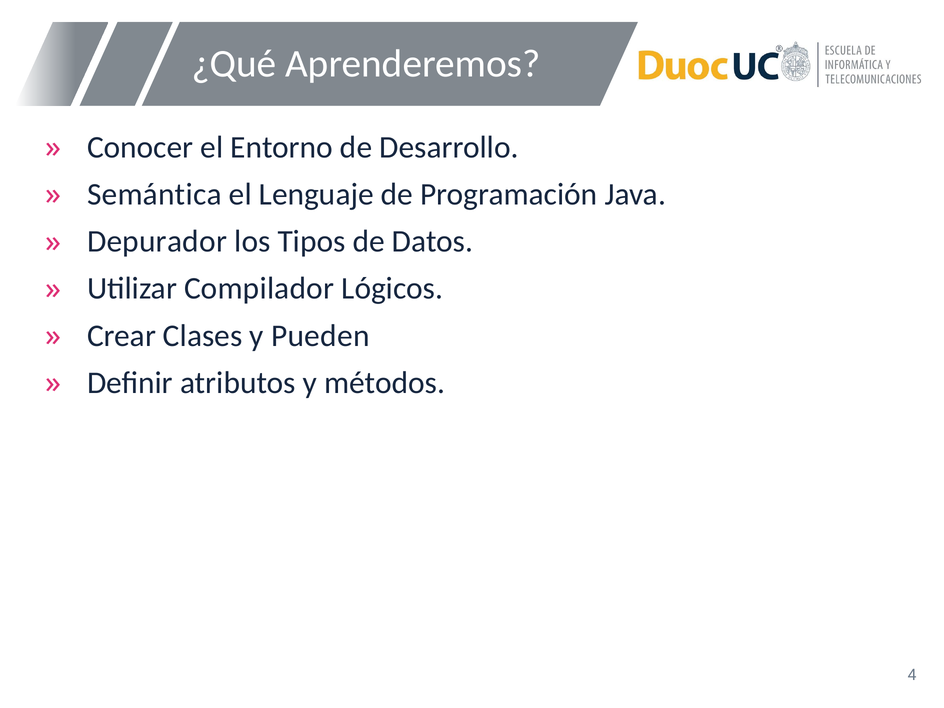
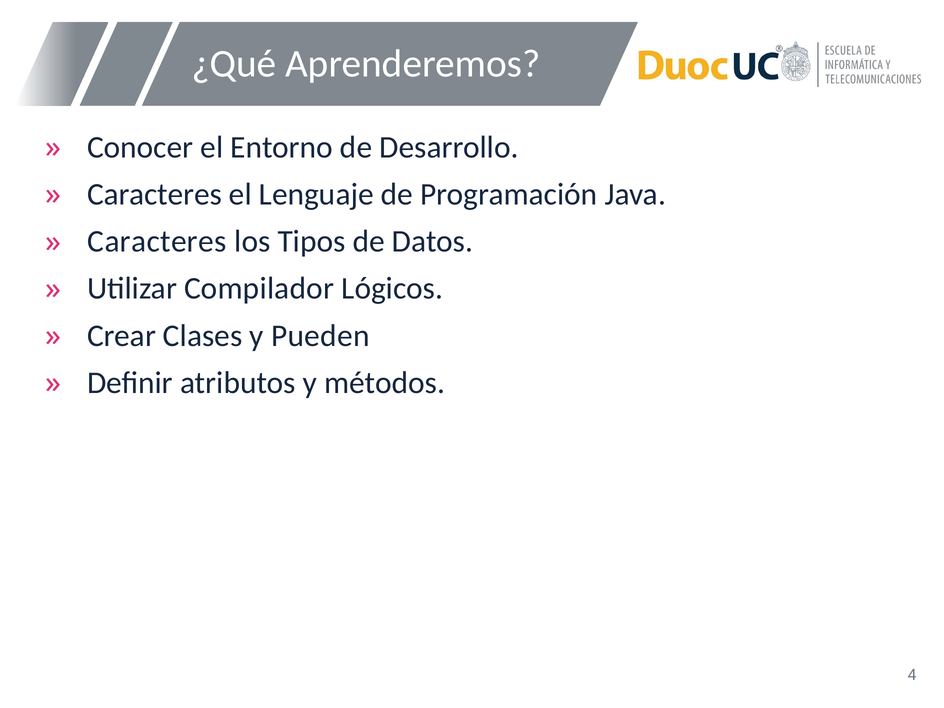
Semántica: Semántica -> Caracteres (154, 194)
Depurador: Depurador -> Caracteres (157, 242)
